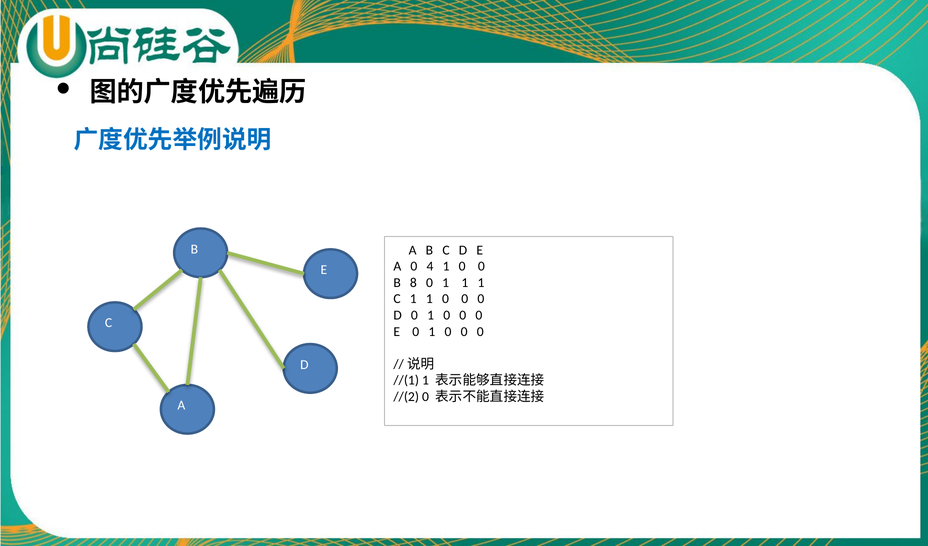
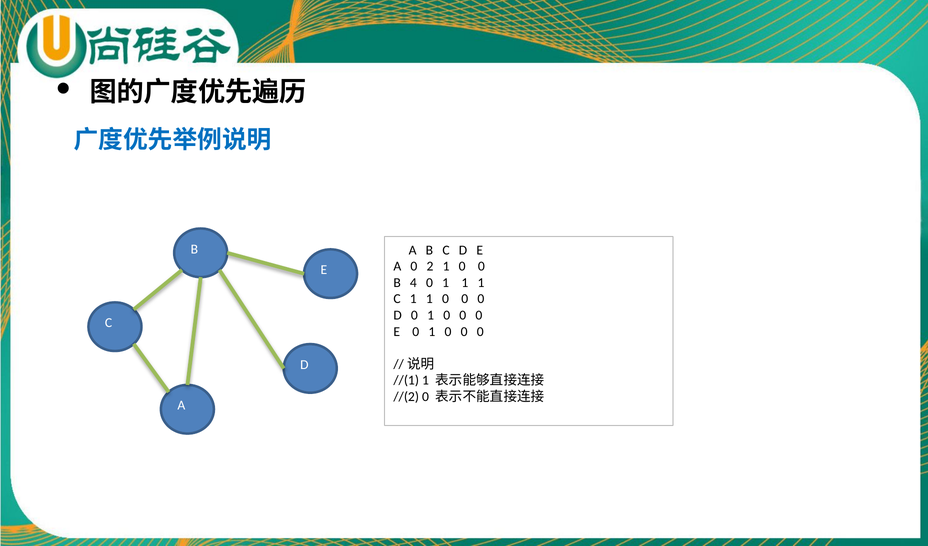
4: 4 -> 2 (430, 267)
8: 8 -> 4 (413, 283)
